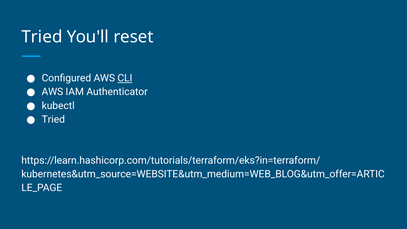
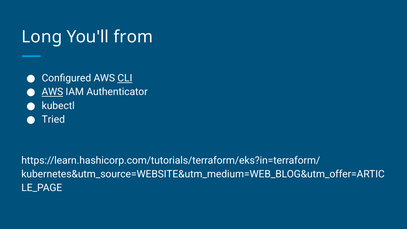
Tried: Tried -> Long (42, 37)
reset: reset -> from (133, 37)
AWS underline: none -> present (52, 92)
